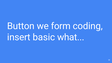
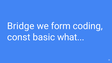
Button: Button -> Bridge (21, 26)
insert: insert -> const (19, 37)
